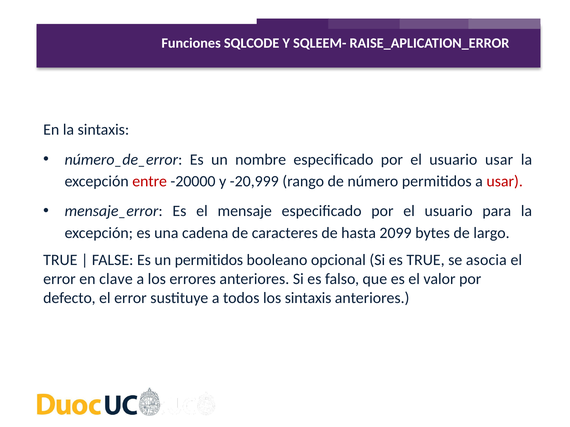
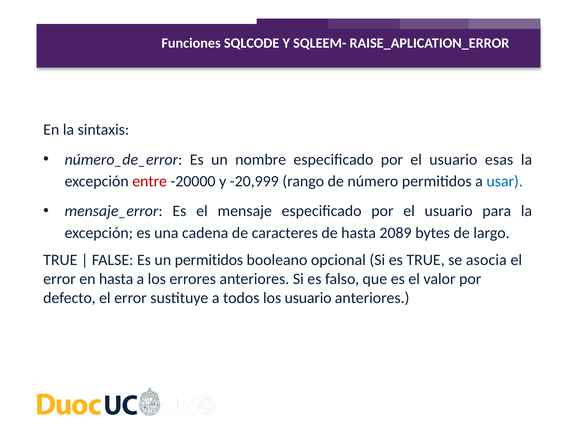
usuario usar: usar -> esas (499, 160)
usar colour: red -> blue (505, 182)
2099: 2099 -> 2089 (396, 233)
en clave: clave -> hasta (116, 279)
los sintaxis: sintaxis -> usuario (308, 298)
